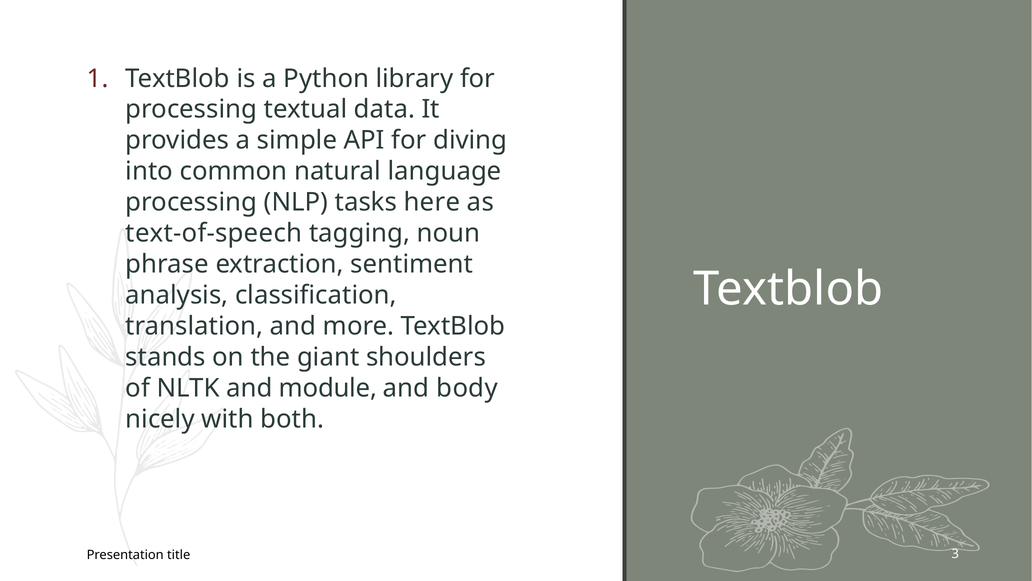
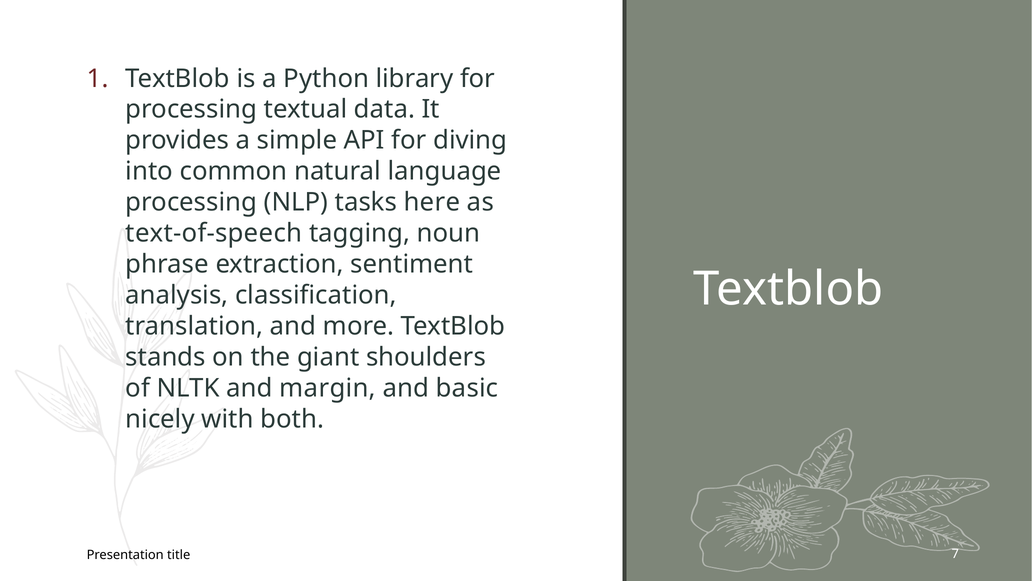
module: module -> margin (328, 388)
body: body -> basic (467, 388)
3: 3 -> 7 (955, 553)
